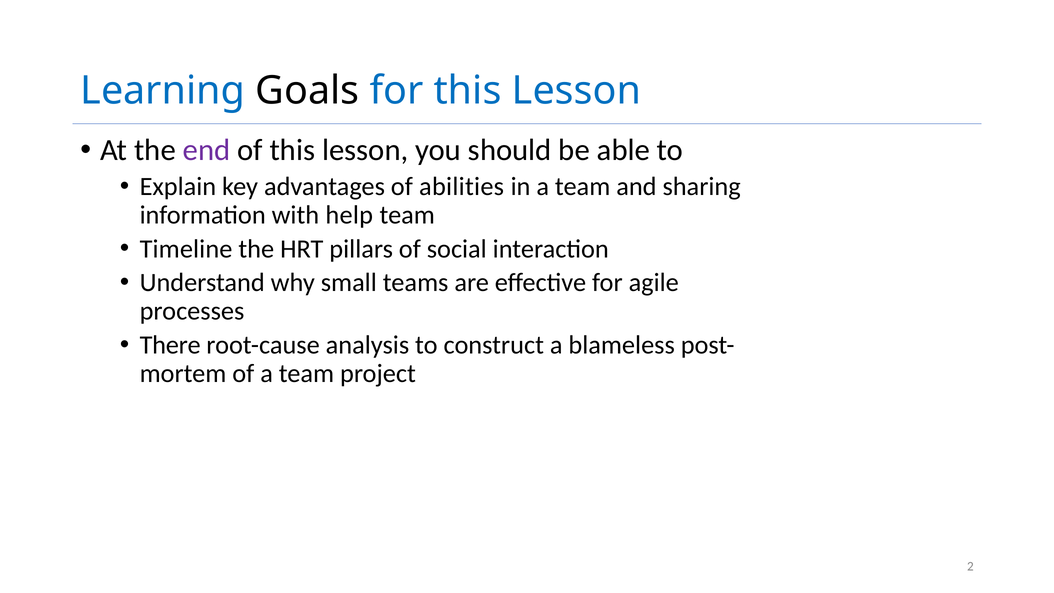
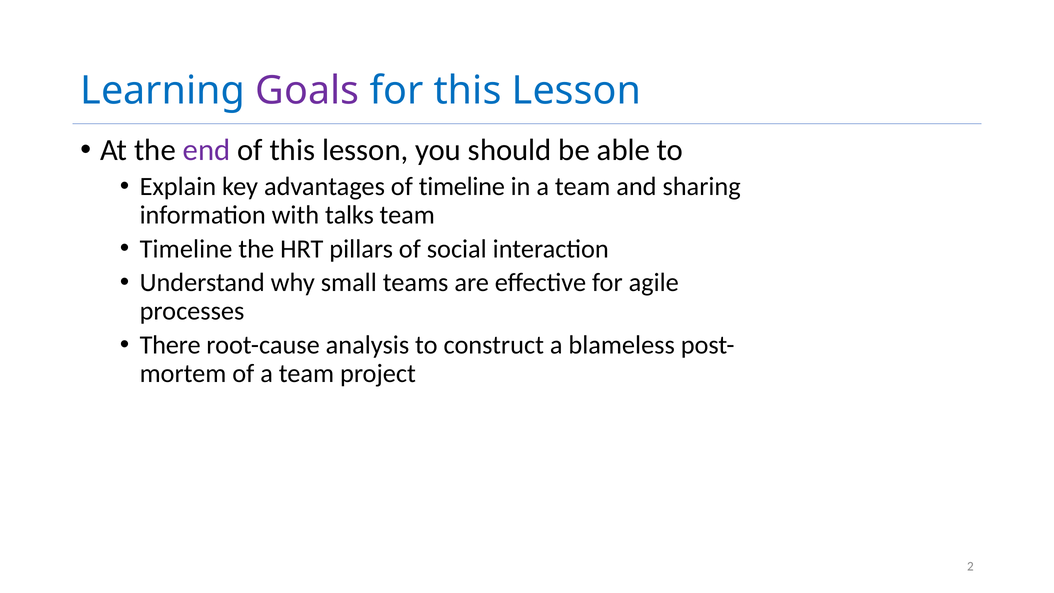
Goals colour: black -> purple (307, 91)
of abilities: abilities -> timeline (462, 186)
help: help -> talks (349, 215)
